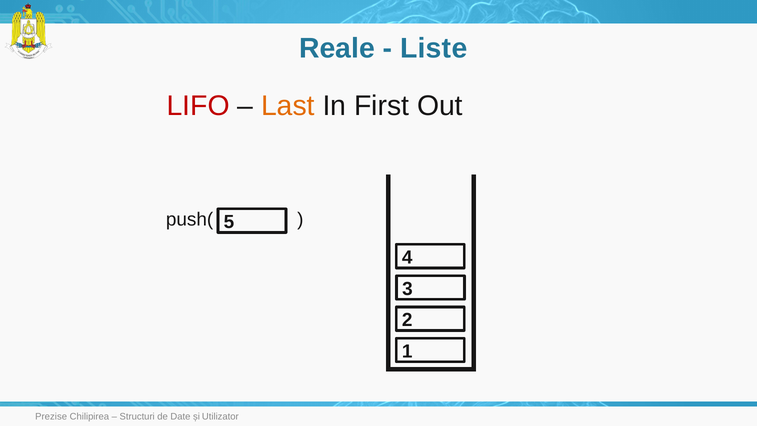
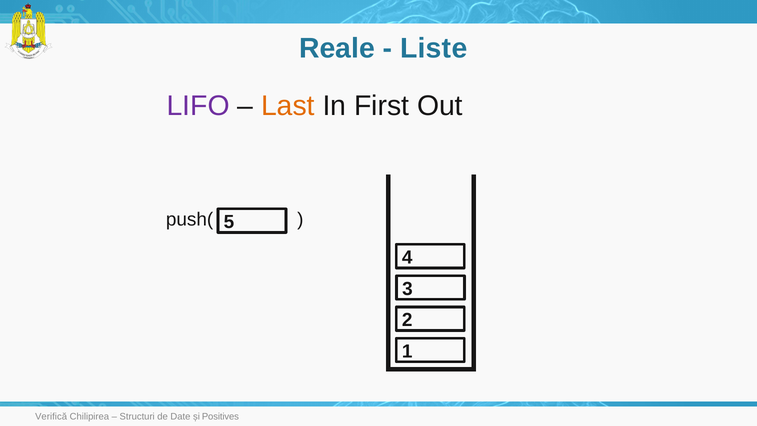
LIFO colour: red -> purple (198, 106)
Prezise: Prezise -> Verifică (51, 417)
Utilizator: Utilizator -> Positives (220, 417)
